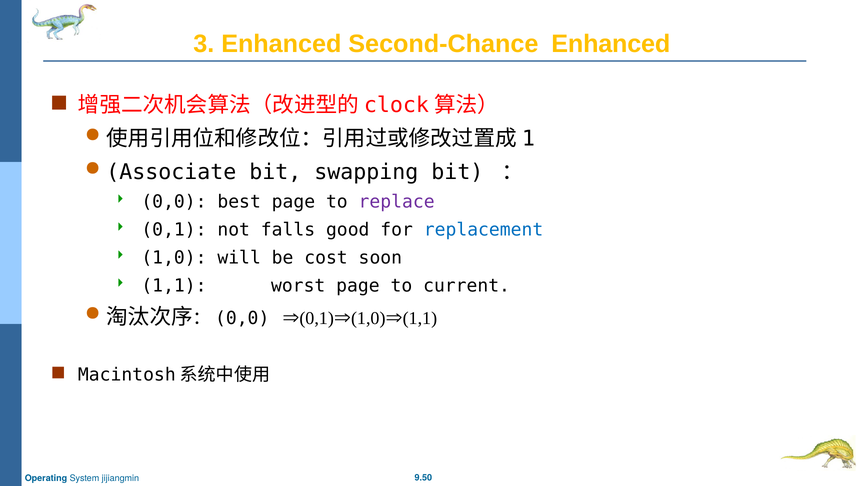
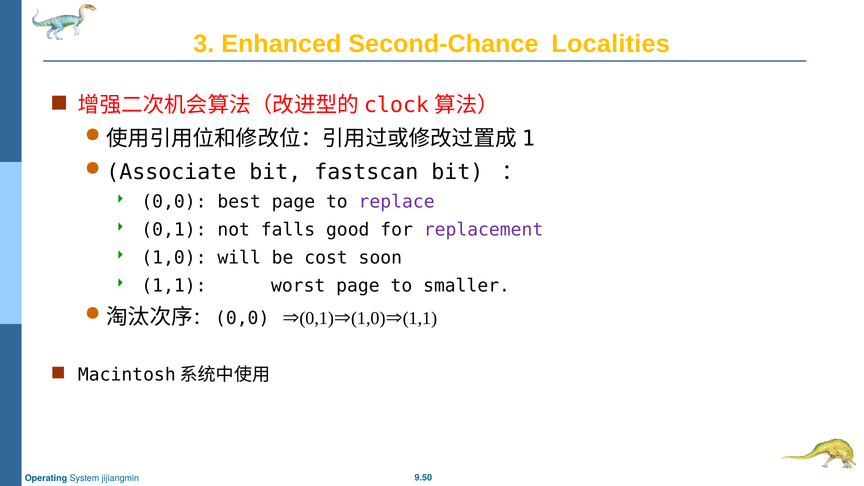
Second-Chance Enhanced: Enhanced -> Localities (611, 44)
swapping: swapping -> fastscan (366, 172)
replacement colour: blue -> purple (484, 230)
current: current -> smaller (467, 286)
